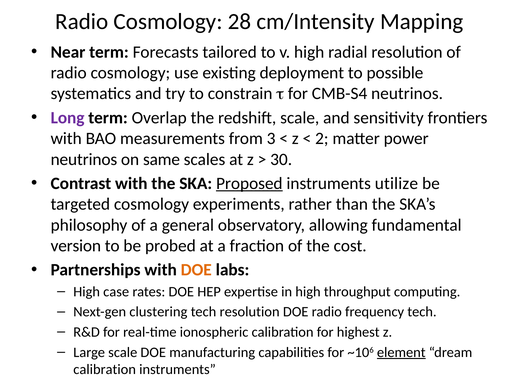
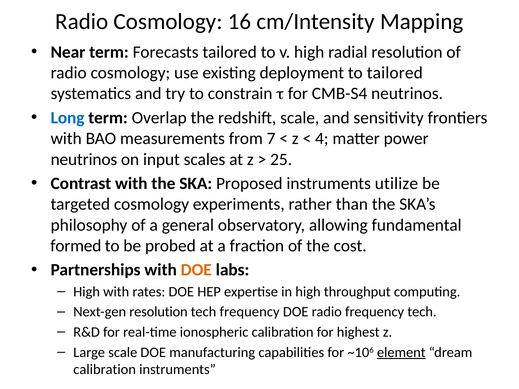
28: 28 -> 16 (239, 22)
to possible: possible -> tailored (395, 73)
Long colour: purple -> blue (68, 118)
3: 3 -> 7 (271, 139)
2: 2 -> 4 (322, 139)
same: same -> input (161, 159)
30: 30 -> 25 (281, 159)
Proposed underline: present -> none (249, 184)
version: version -> formed (76, 246)
High case: case -> with (116, 292)
Next-gen clustering: clustering -> resolution (158, 312)
tech resolution: resolution -> frequency (250, 312)
